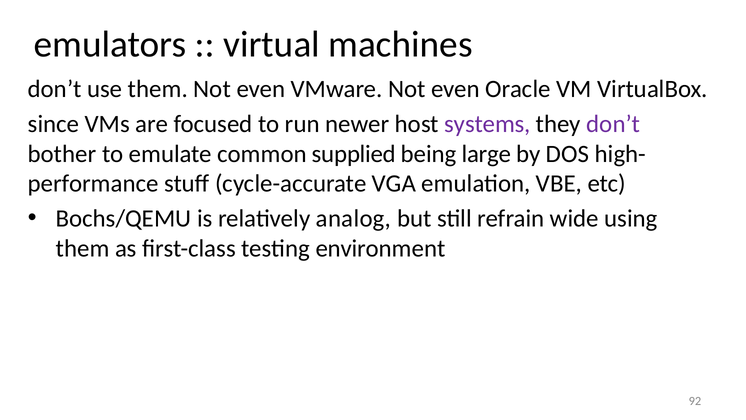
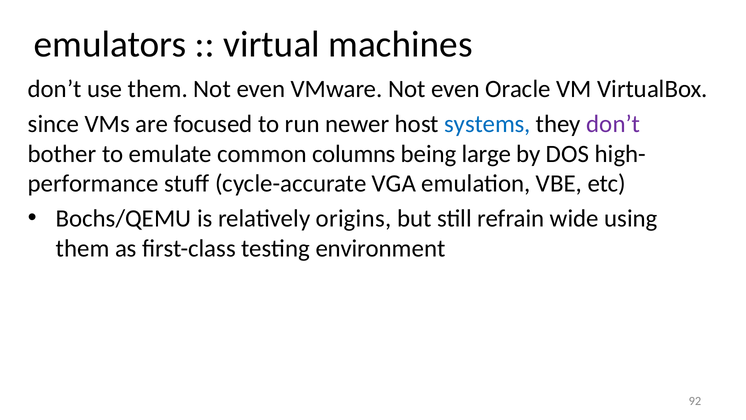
systems colour: purple -> blue (487, 124)
supplied: supplied -> columns (354, 154)
analog: analog -> origins (354, 218)
